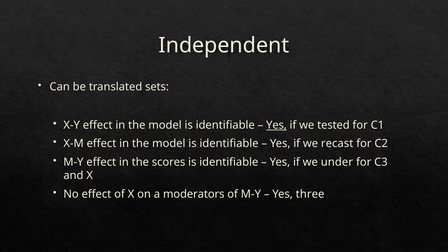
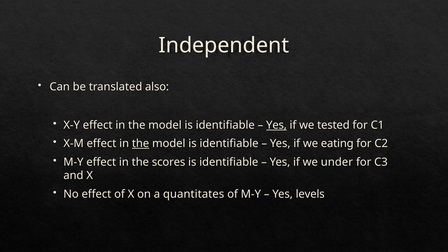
sets: sets -> also (157, 87)
the underline: none -> present (141, 144)
recast: recast -> eating (337, 144)
moderators: moderators -> quantitates (194, 194)
three: three -> levels (310, 194)
